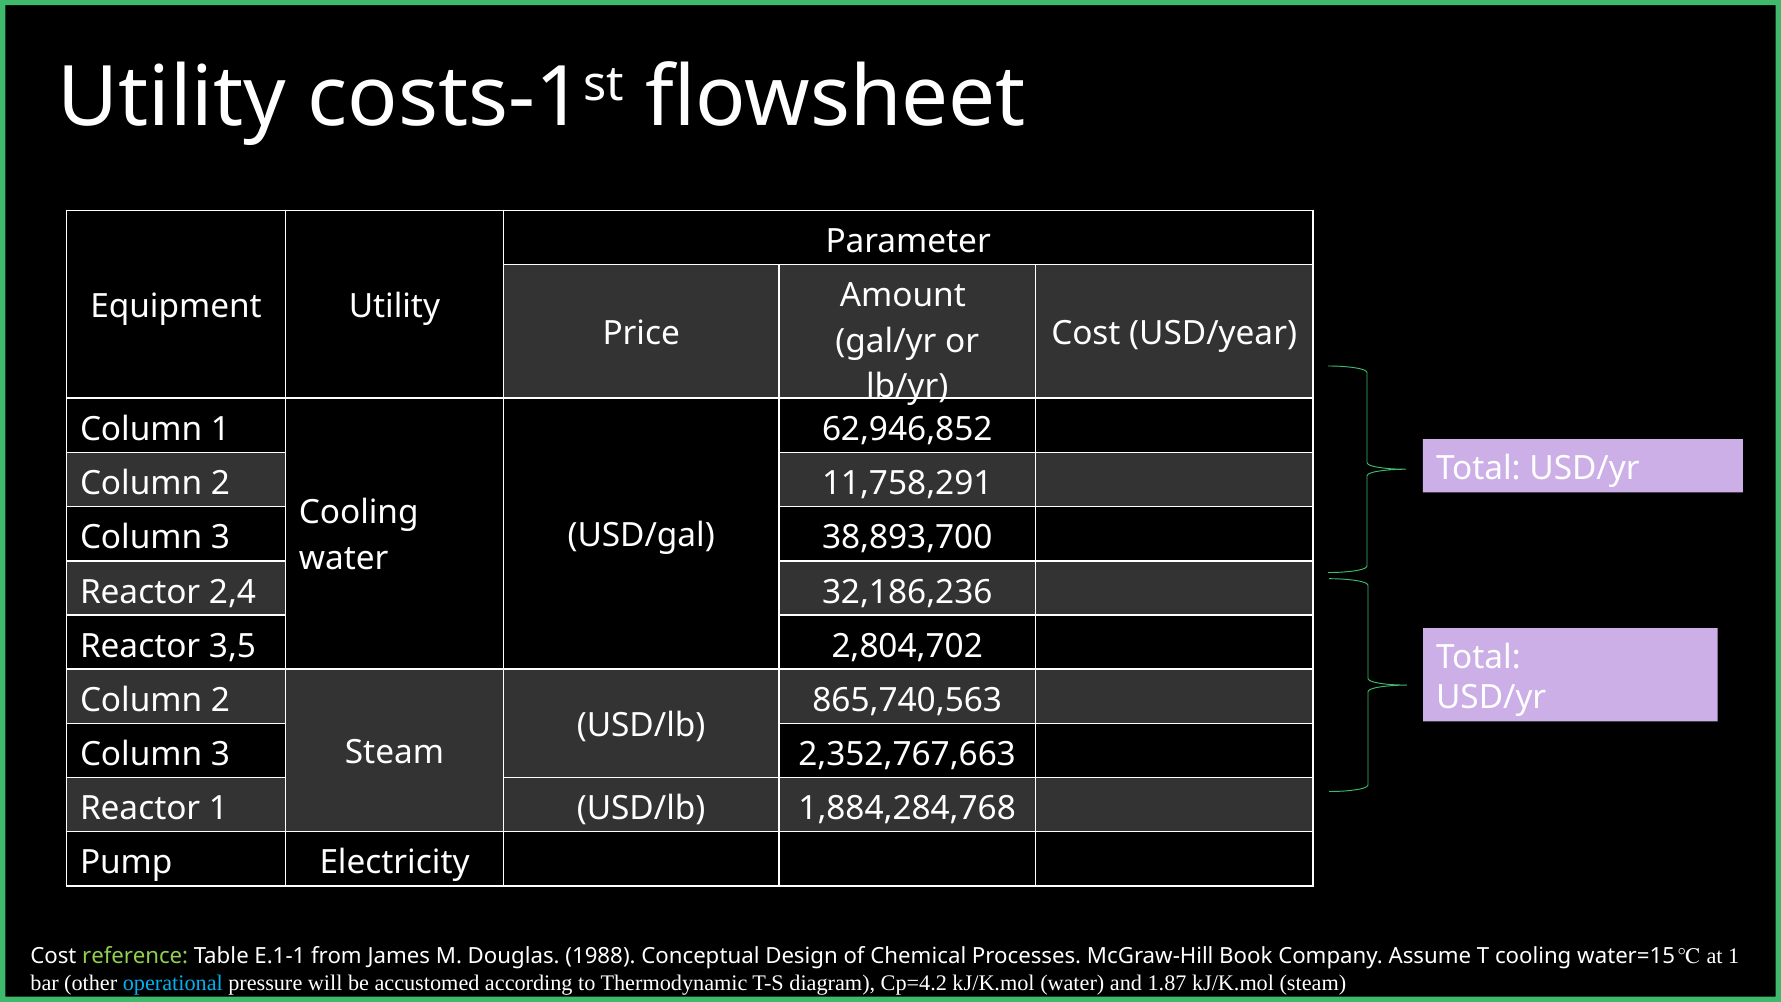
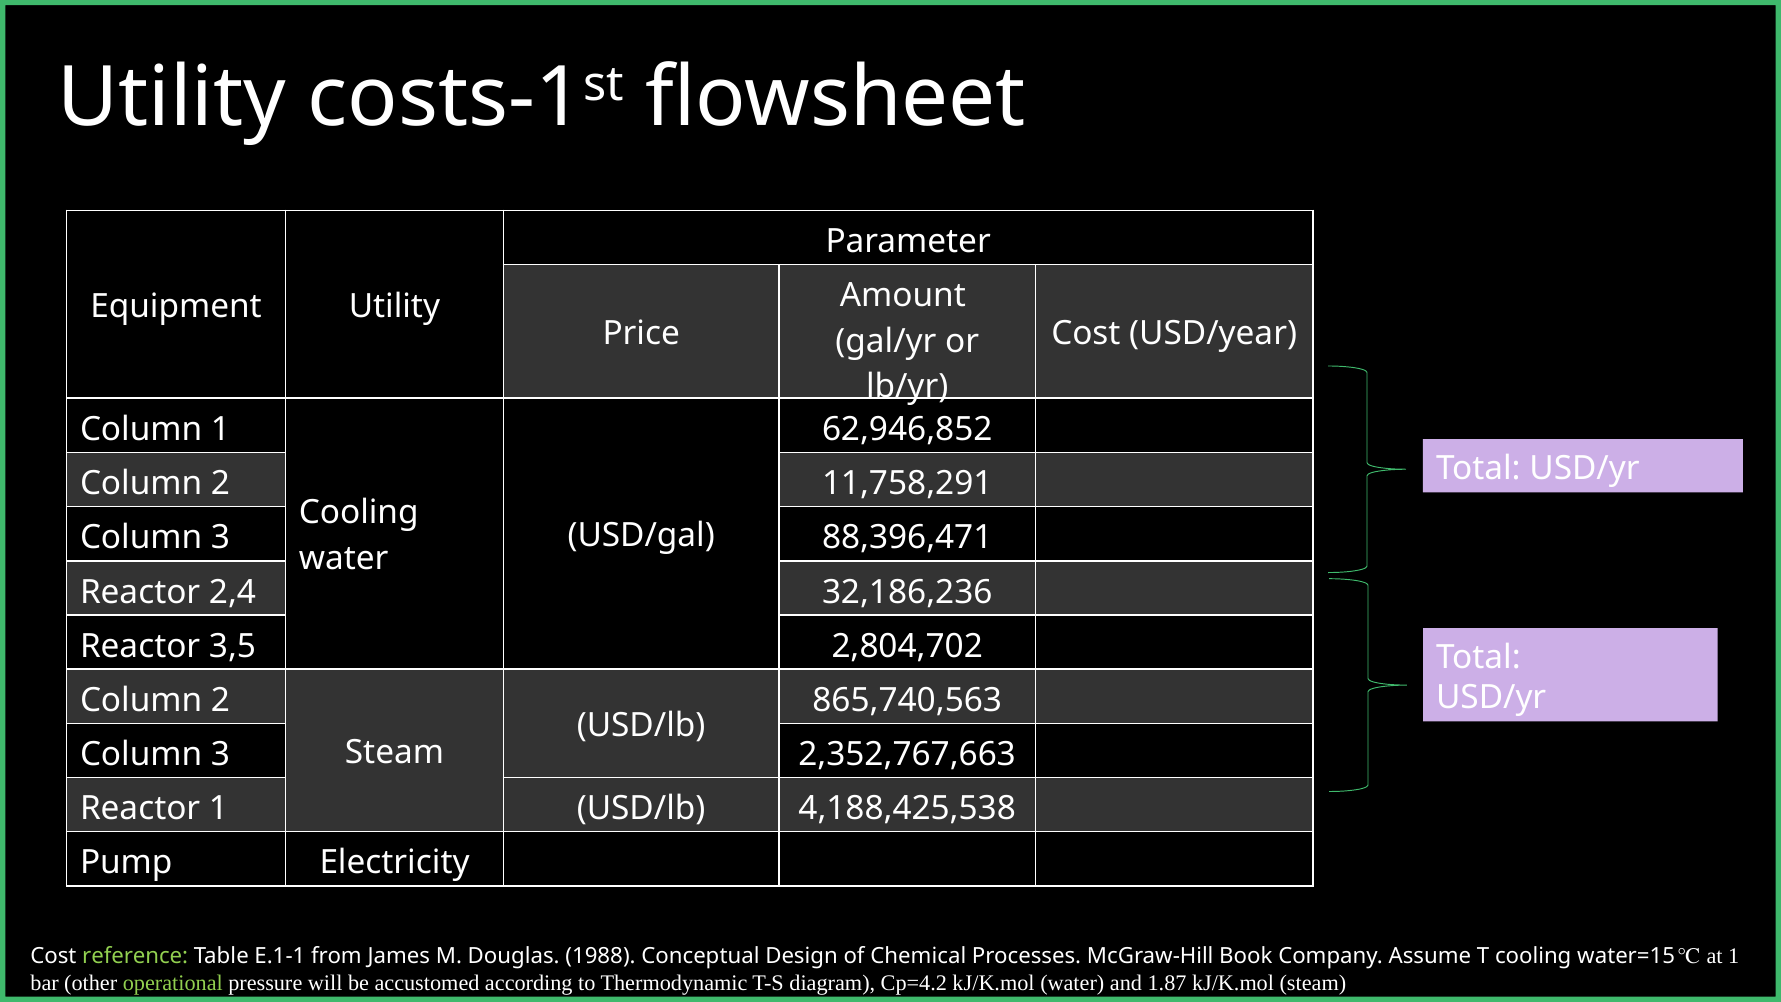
38,893,700: 38,893,700 -> 88,396,471 (907, 538)
1,884,284,768: 1,884,284,768 -> 4,188,425,538 (907, 809)
operational colour: light blue -> light green (173, 983)
